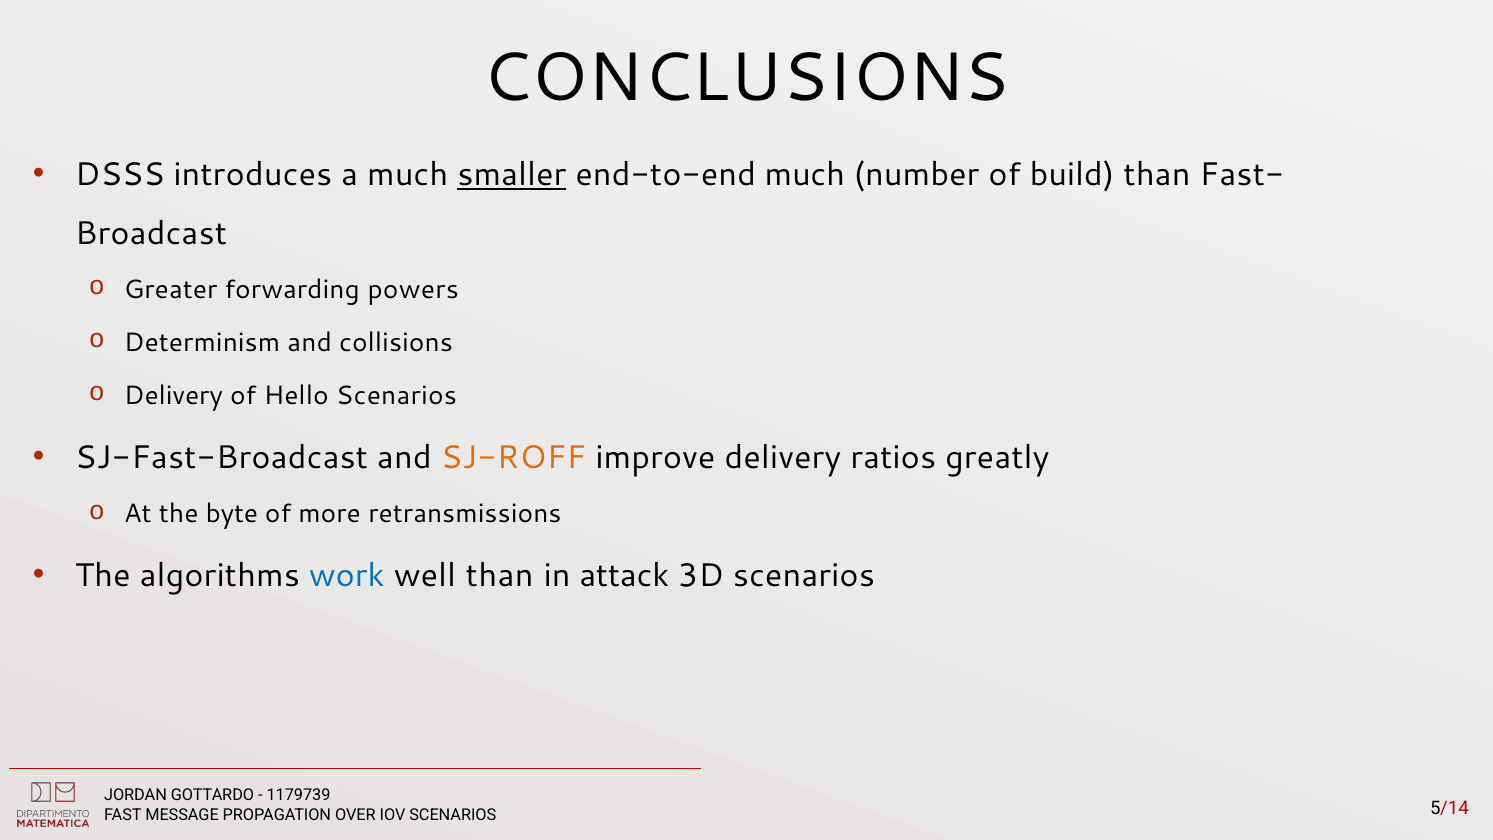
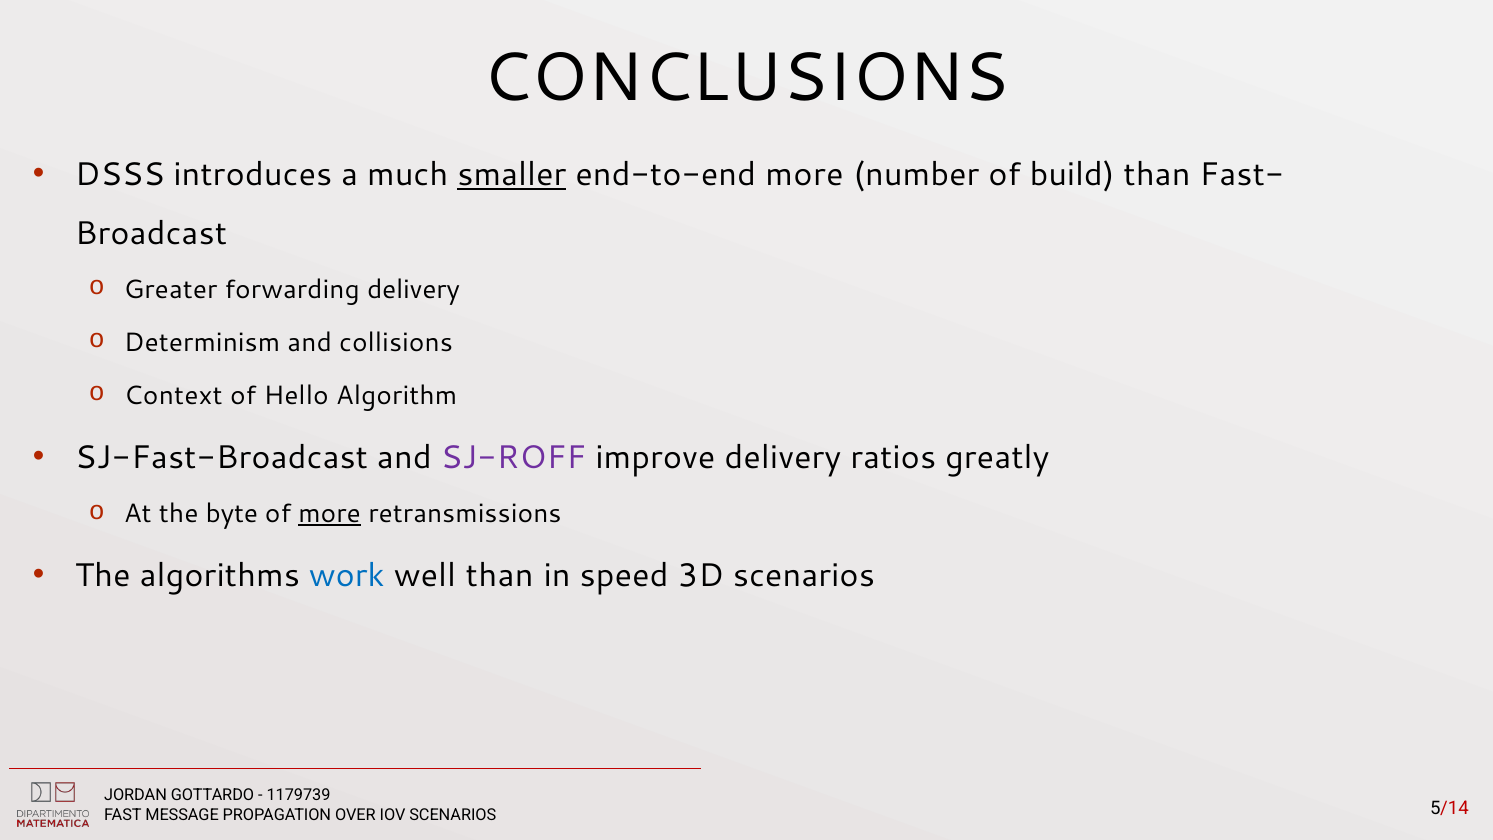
end-to-end much: much -> more (805, 175)
forwarding powers: powers -> delivery (414, 290)
Delivery: Delivery -> Context (173, 396)
Hello Scenarios: Scenarios -> Algorithm (397, 396)
SJ-ROFF colour: orange -> purple (513, 458)
more underline: none -> present (330, 514)
attack: attack -> speed (624, 576)
